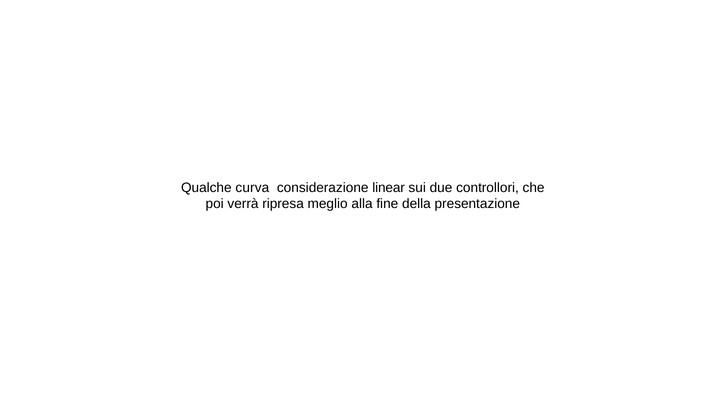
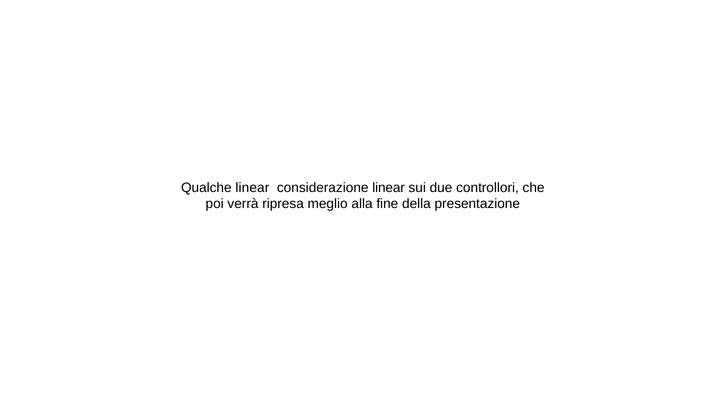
Qualche curva: curva -> linear (252, 188)
